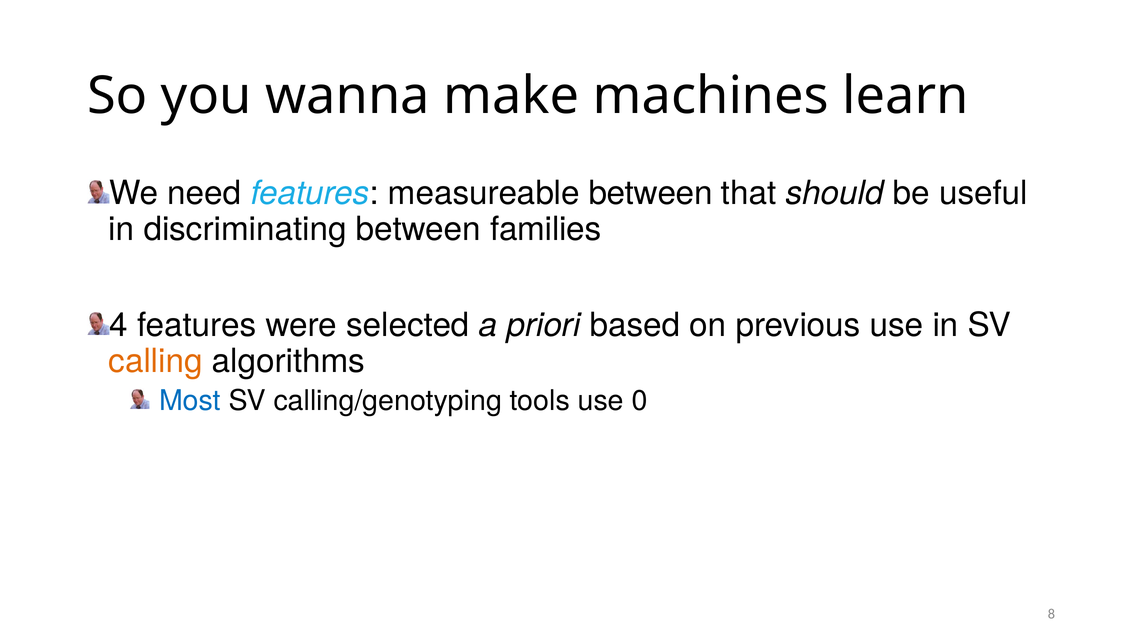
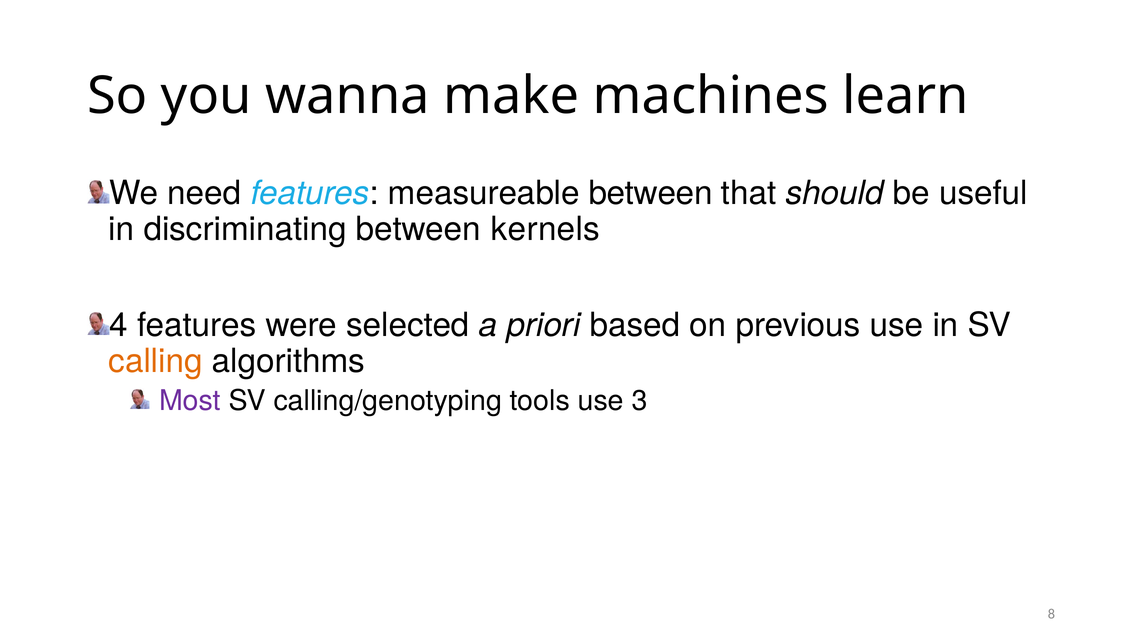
families: families -> kernels (545, 229)
Most colour: blue -> purple (190, 400)
0: 0 -> 3 (640, 400)
